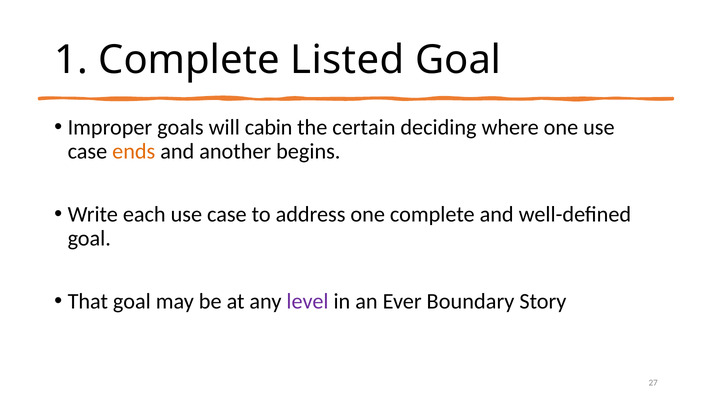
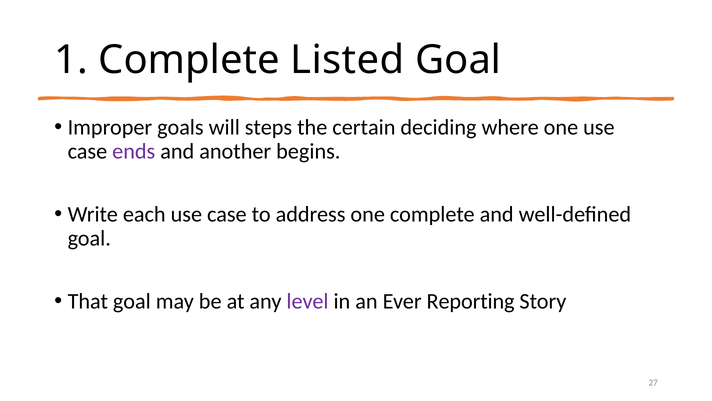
cabin: cabin -> steps (269, 127)
ends colour: orange -> purple (134, 151)
Boundary: Boundary -> Reporting (471, 301)
